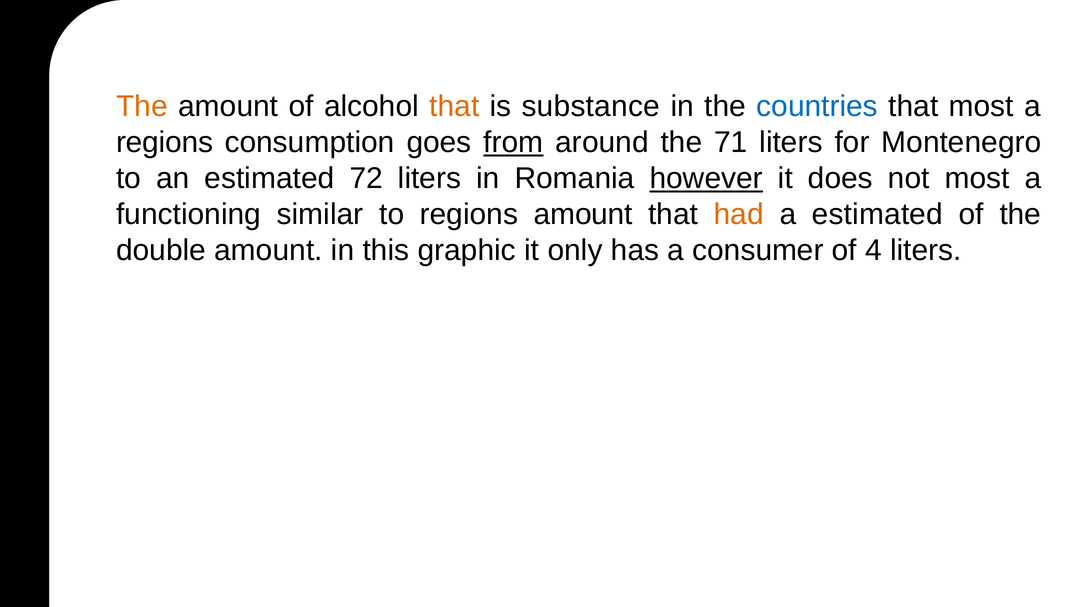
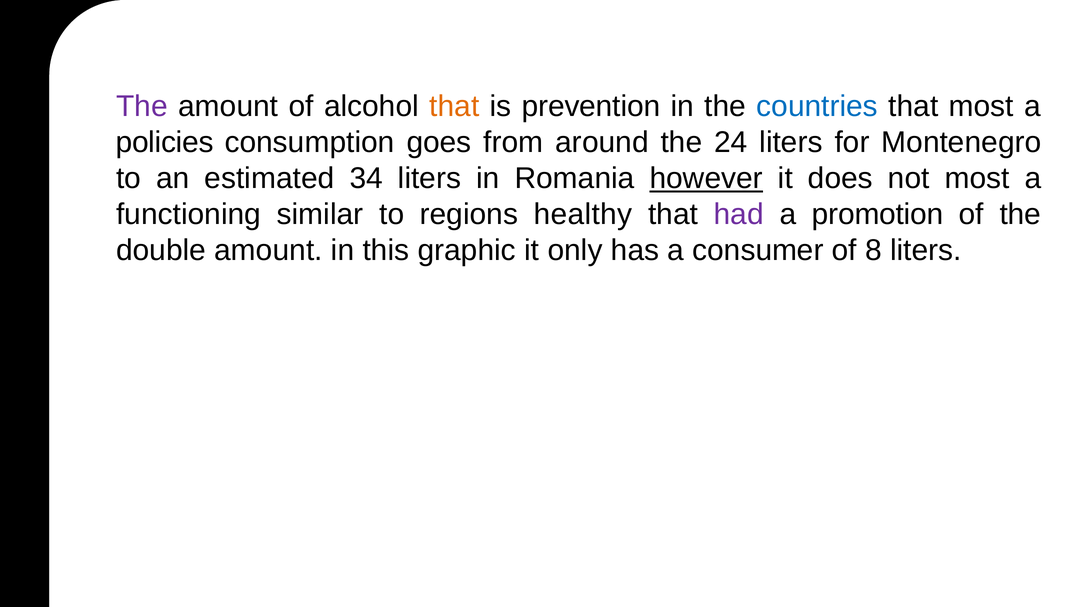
The colour: orange -> purple (142, 106)
substance: substance -> prevention (591, 106)
regions: regions -> policies (165, 142)
from underline: present -> none (513, 142)
71: 71 -> 24 (731, 142)
72: 72 -> 34 (366, 178)
regions amount: amount -> healthy (583, 214)
had colour: orange -> purple (739, 214)
a estimated: estimated -> promotion (878, 214)
4: 4 -> 8 (873, 250)
